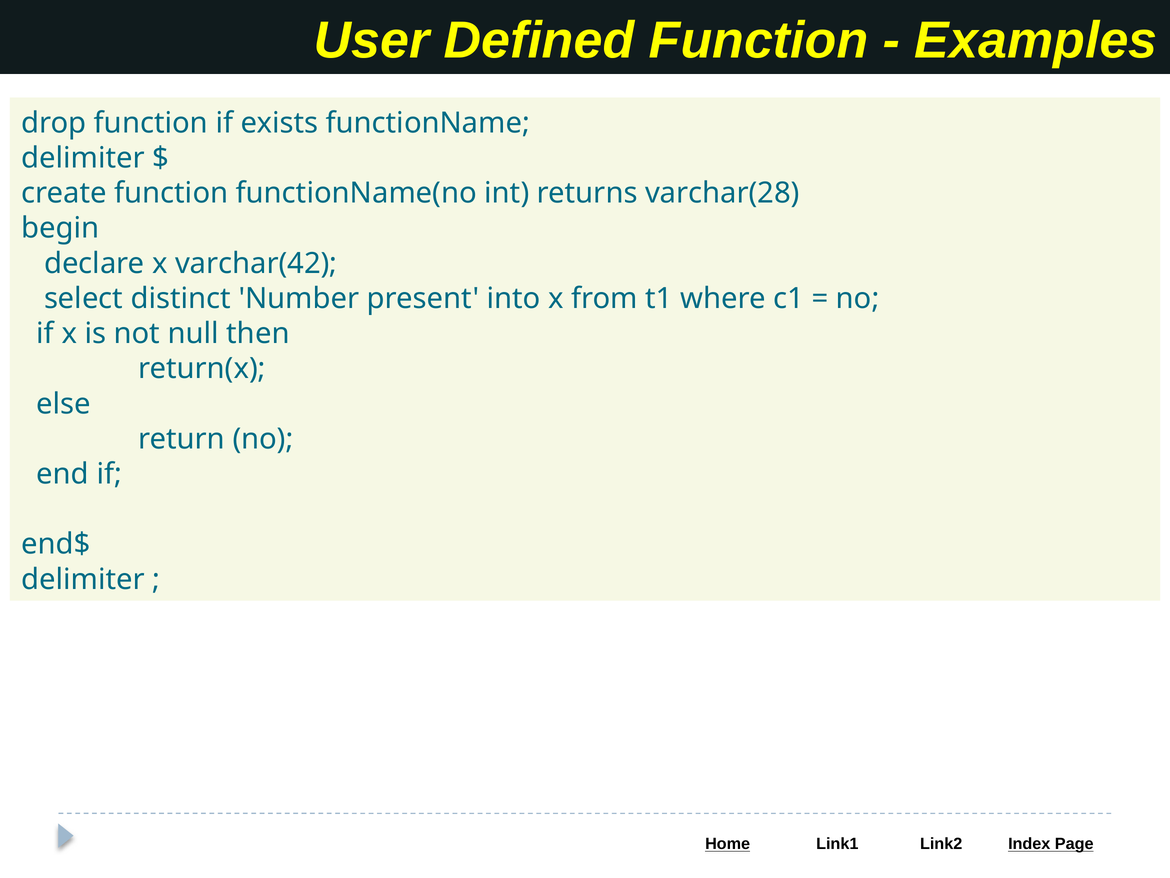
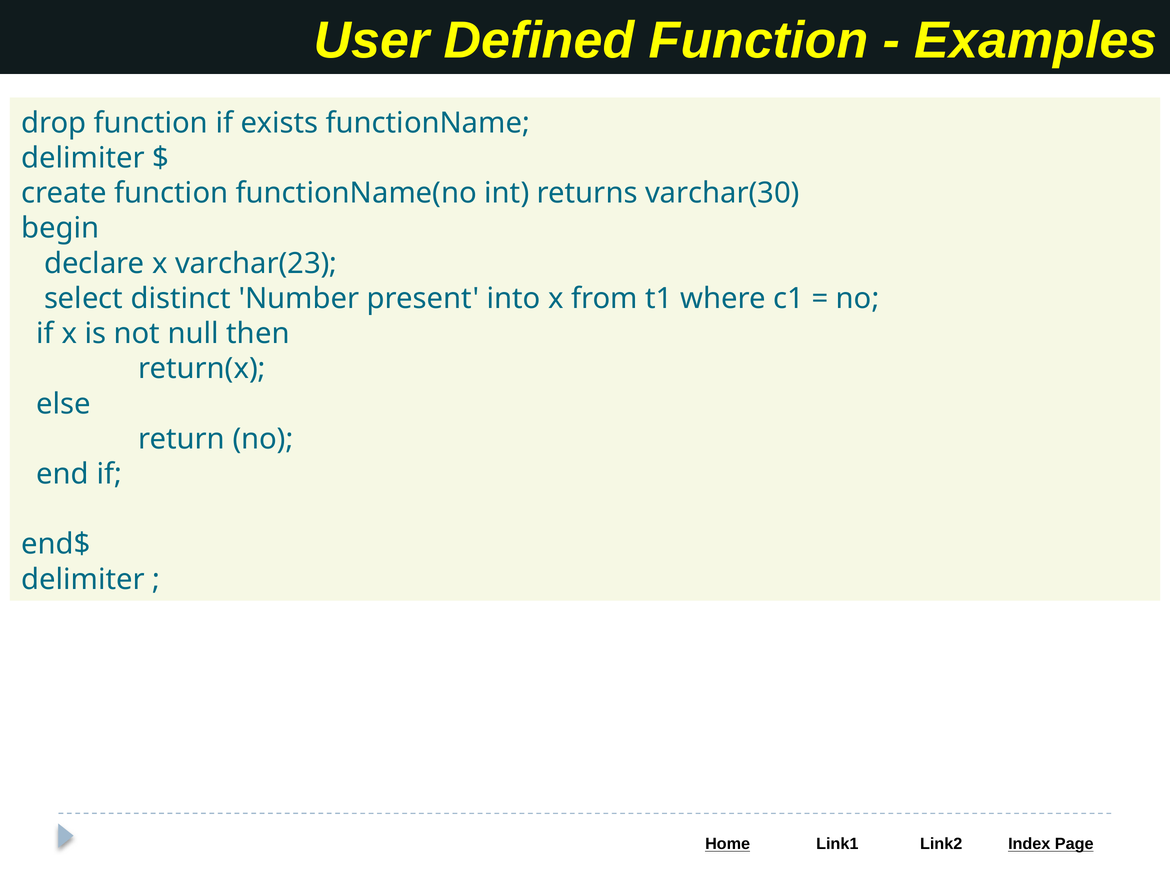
varchar(28: varchar(28 -> varchar(30 (722, 193)
varchar(42: varchar(42 -> varchar(23 (256, 263)
